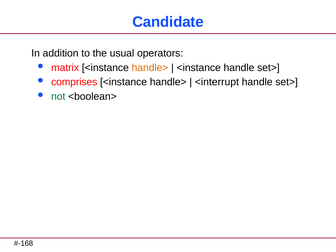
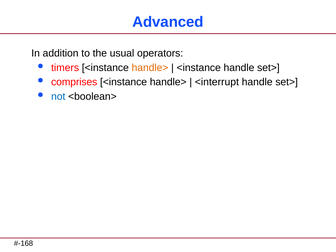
Candidate: Candidate -> Advanced (168, 22)
matrix: matrix -> timers (65, 68)
not colour: green -> blue (58, 96)
